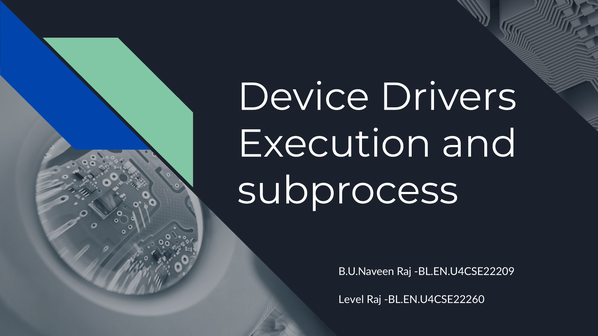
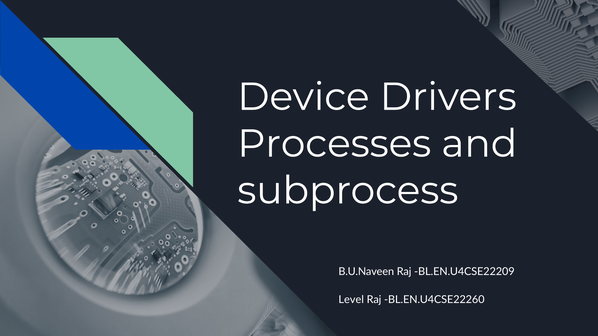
Execution: Execution -> Processes (334, 144)
